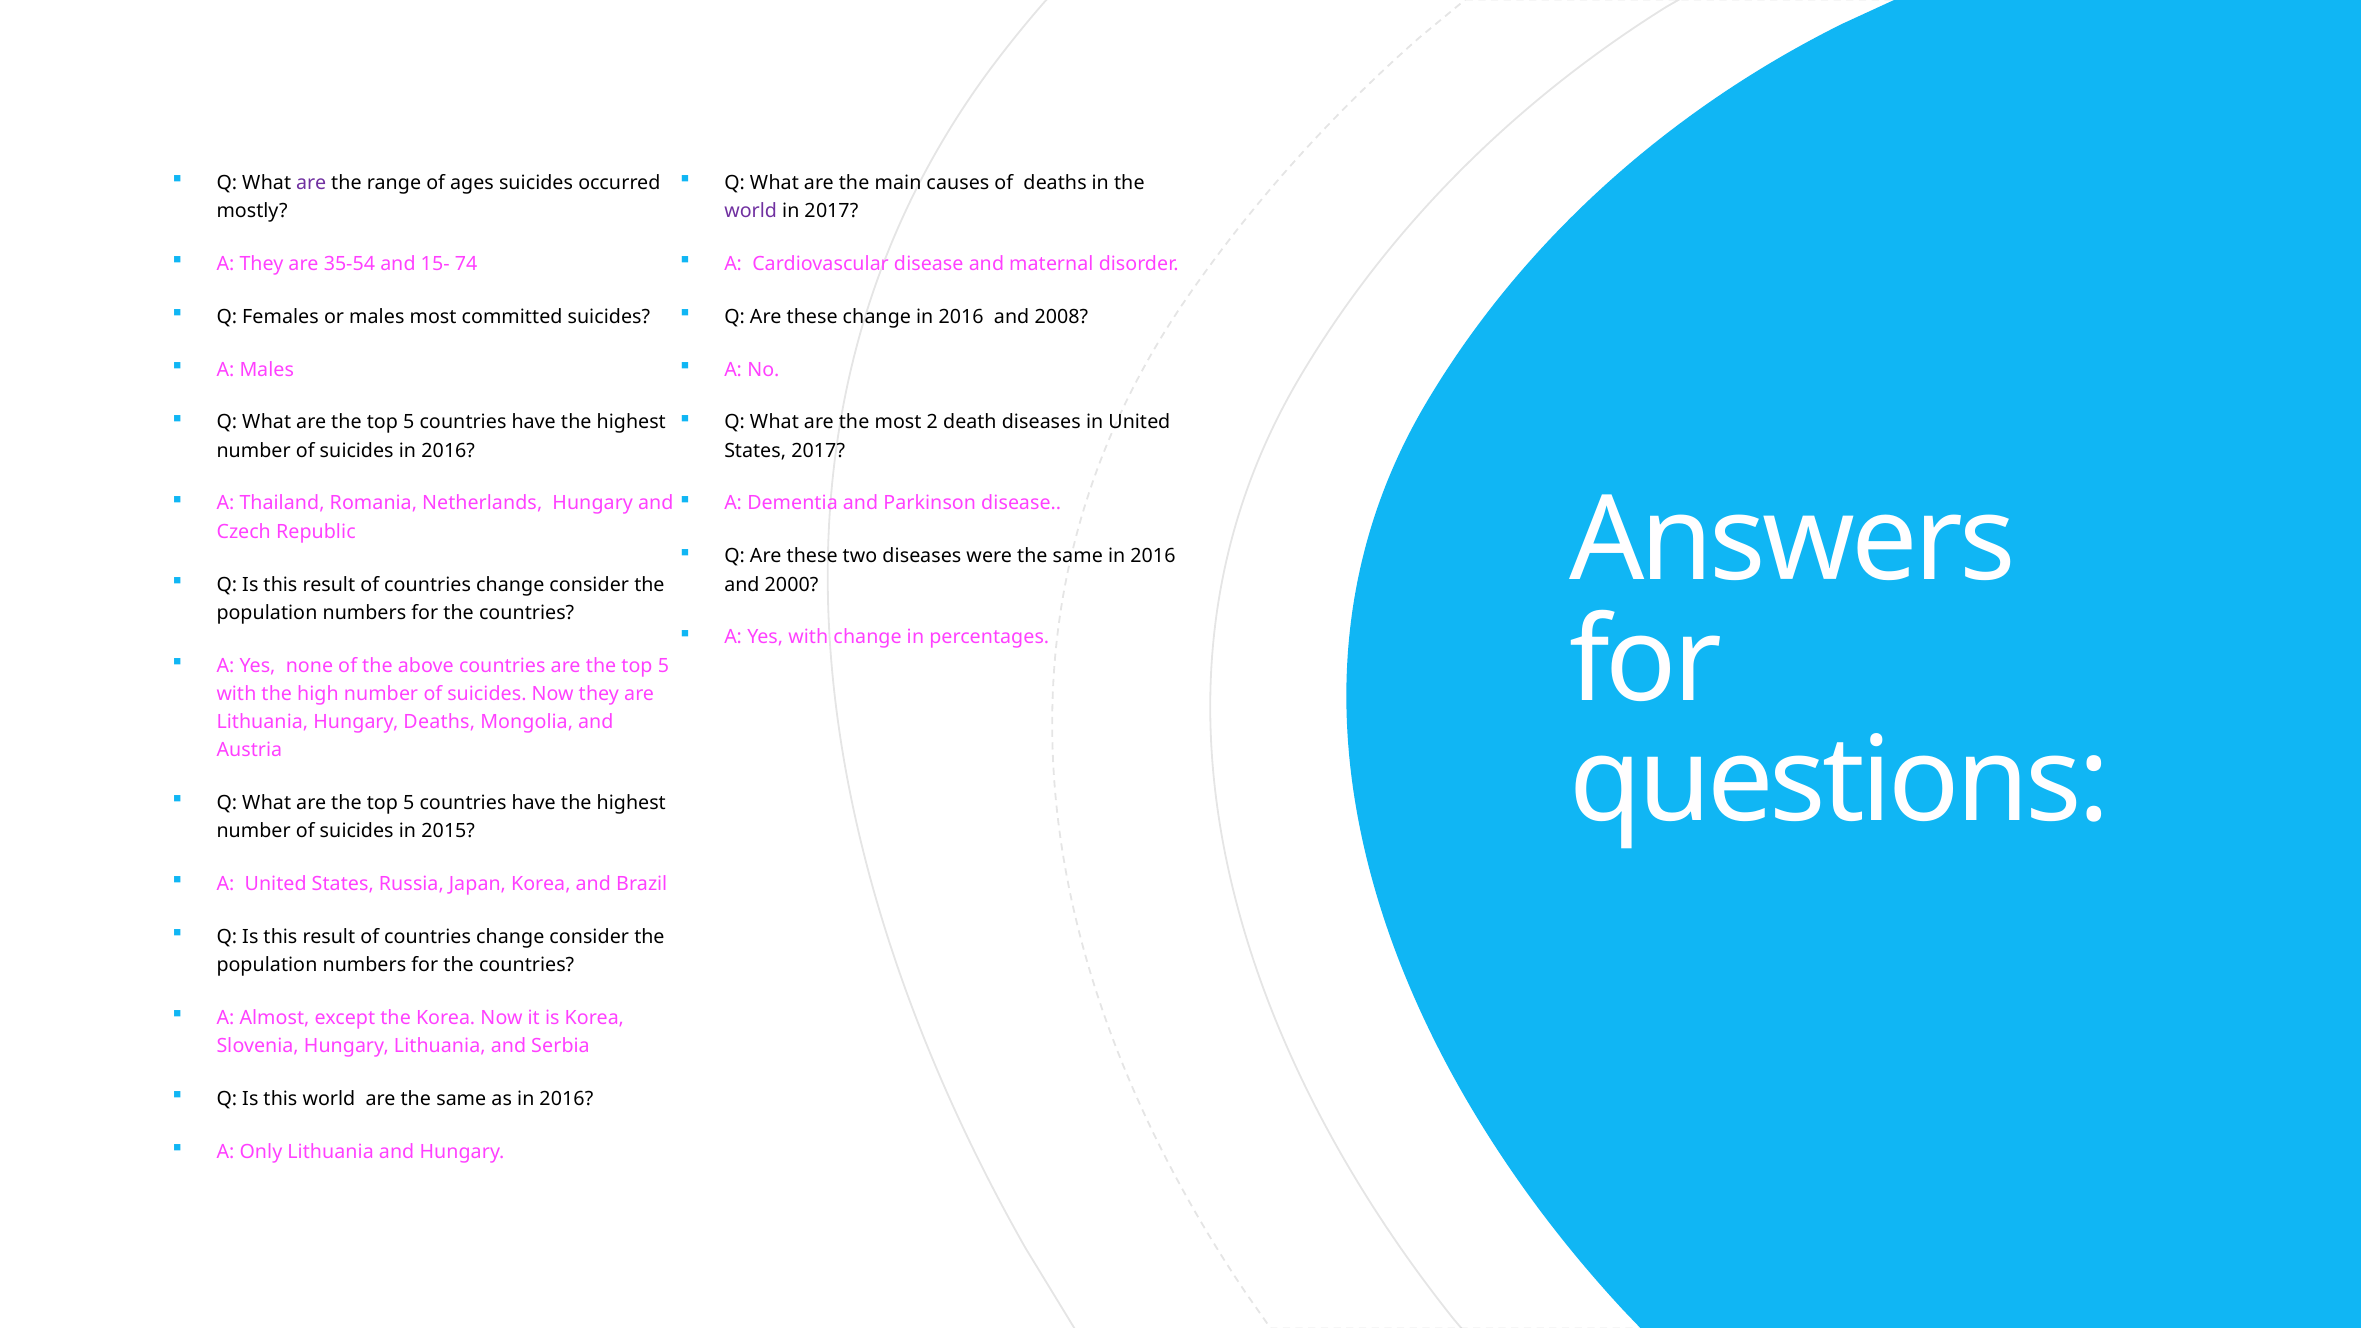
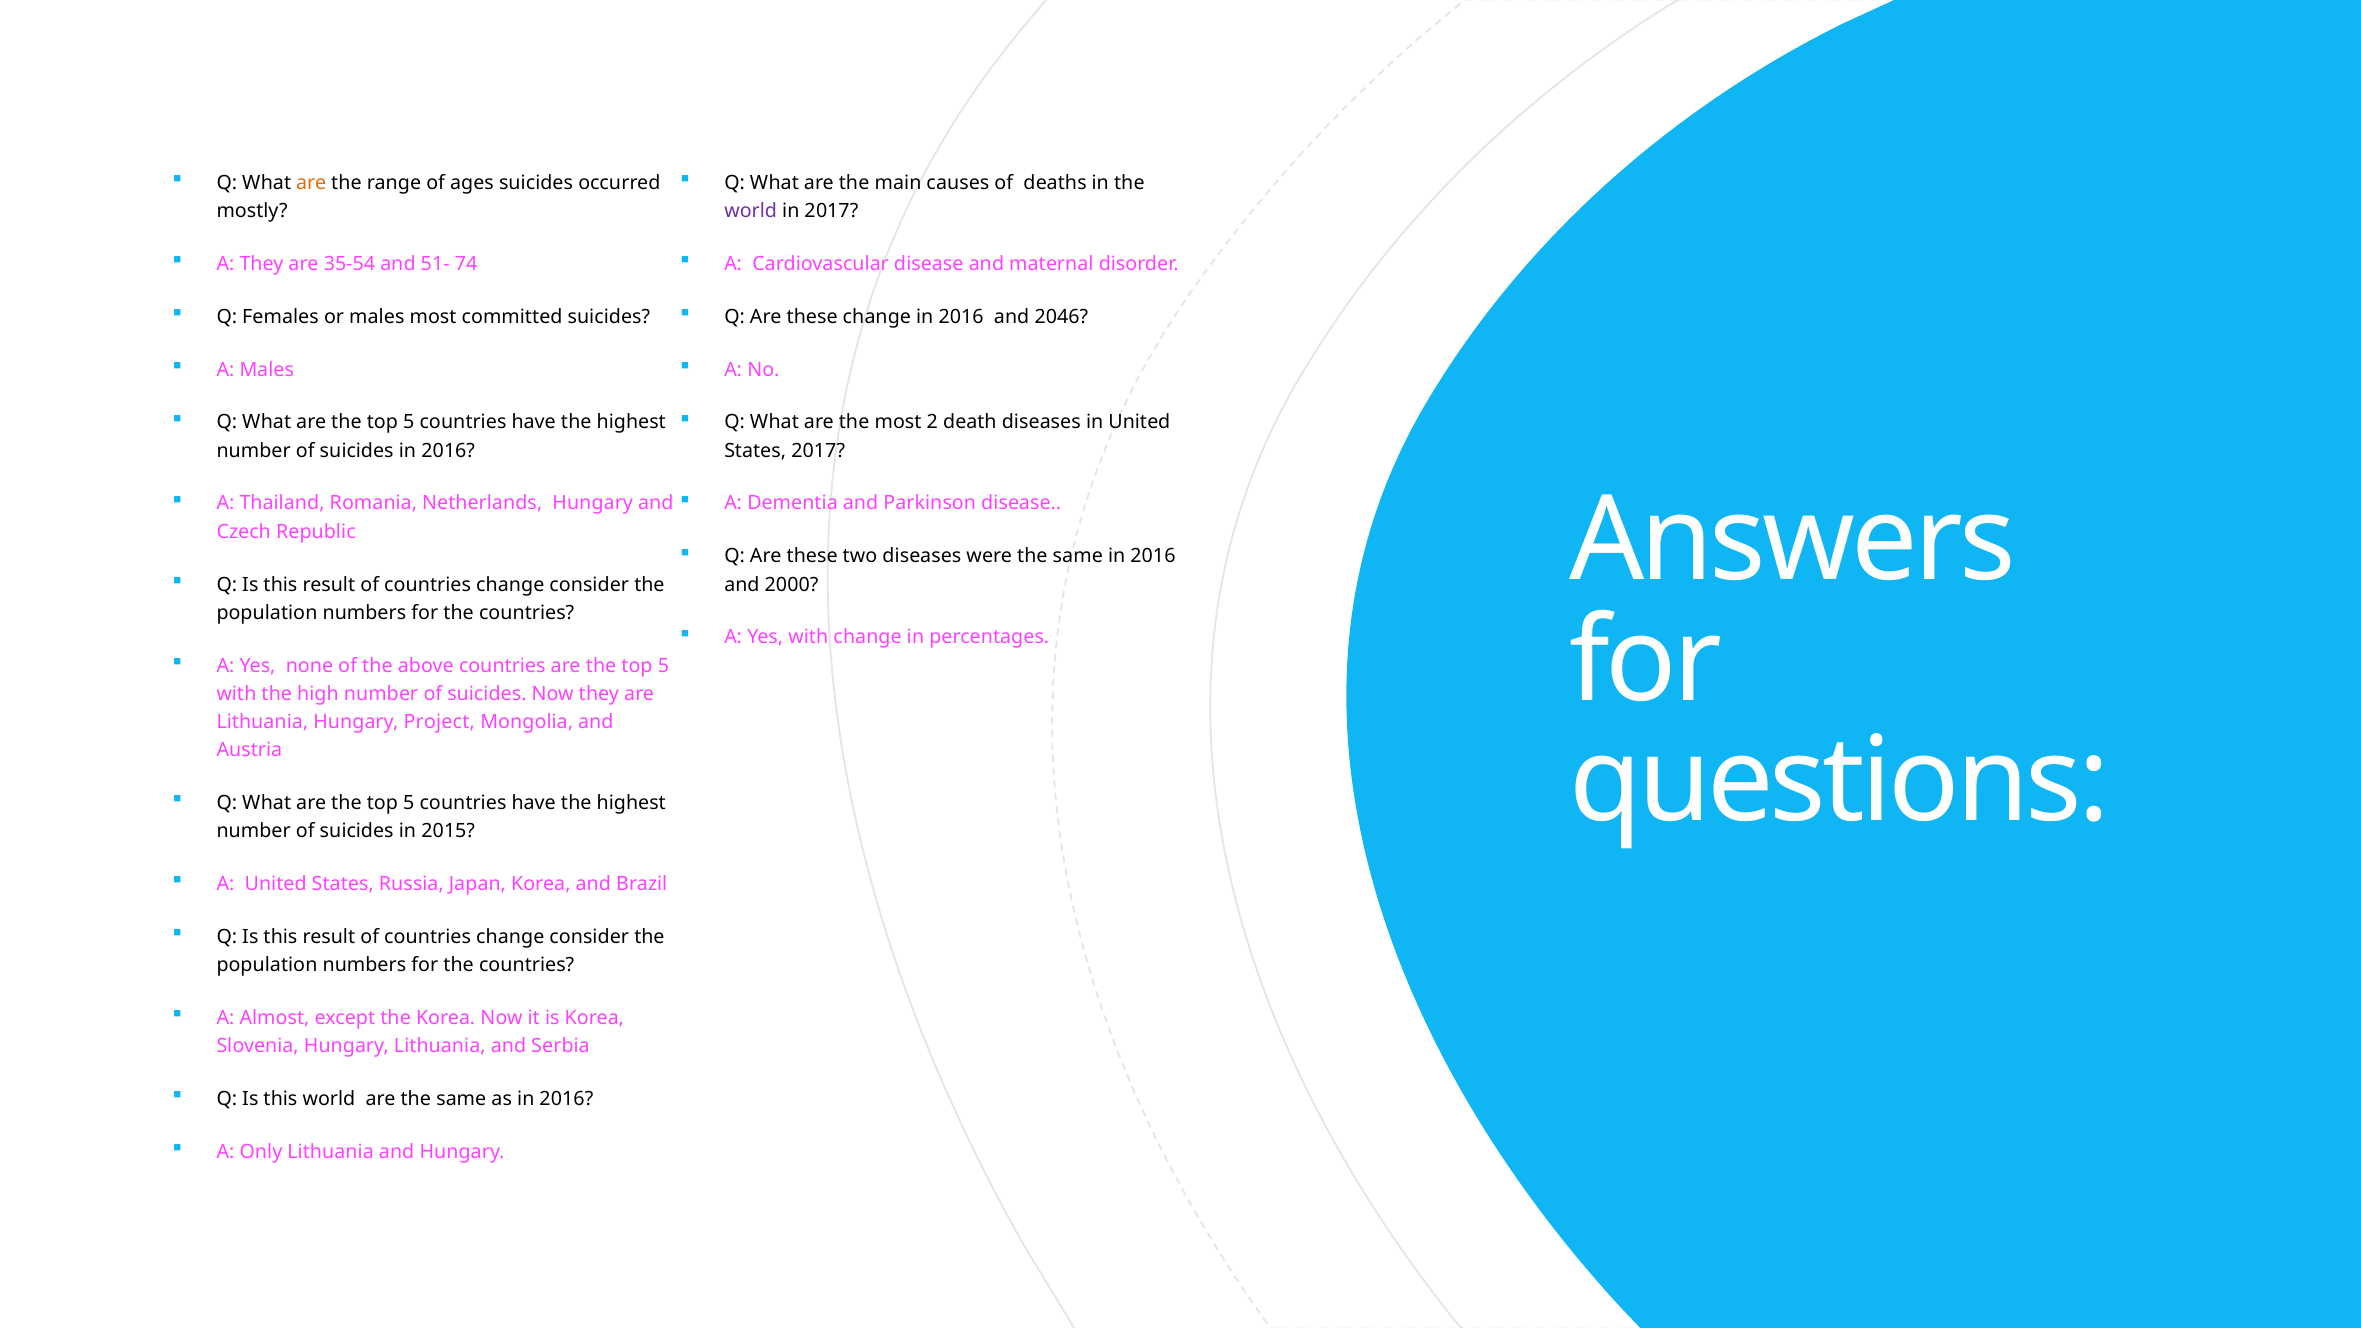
are colour: purple -> orange (311, 183)
15-: 15- -> 51- (435, 264)
2008: 2008 -> 2046 (1061, 317)
Hungary Deaths: Deaths -> Project (439, 722)
